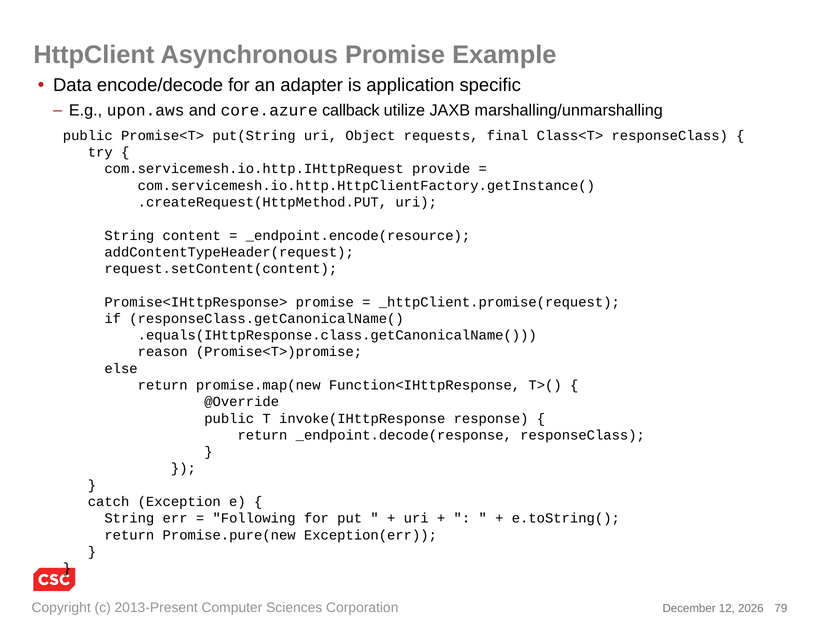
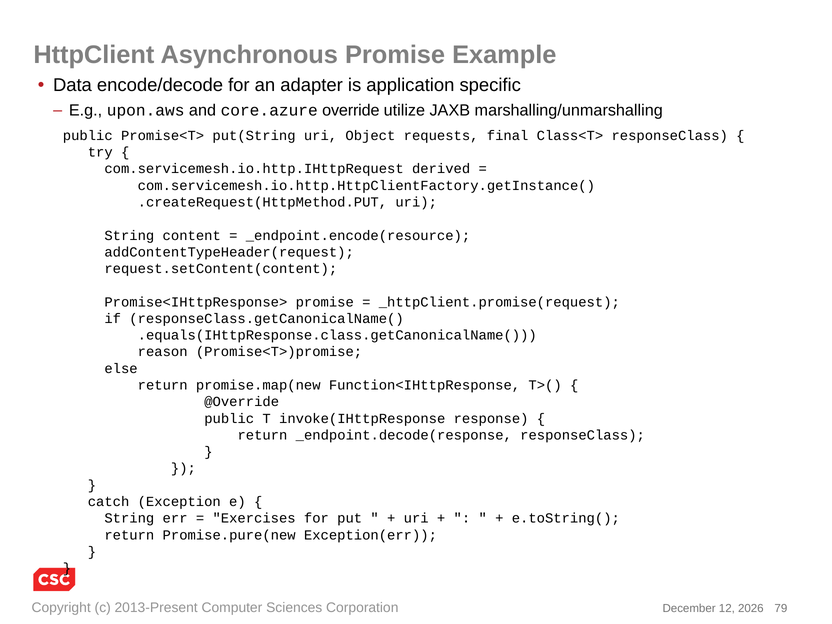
callback: callback -> override (351, 111)
provide: provide -> derived (441, 169)
Following: Following -> Exercises (254, 518)
